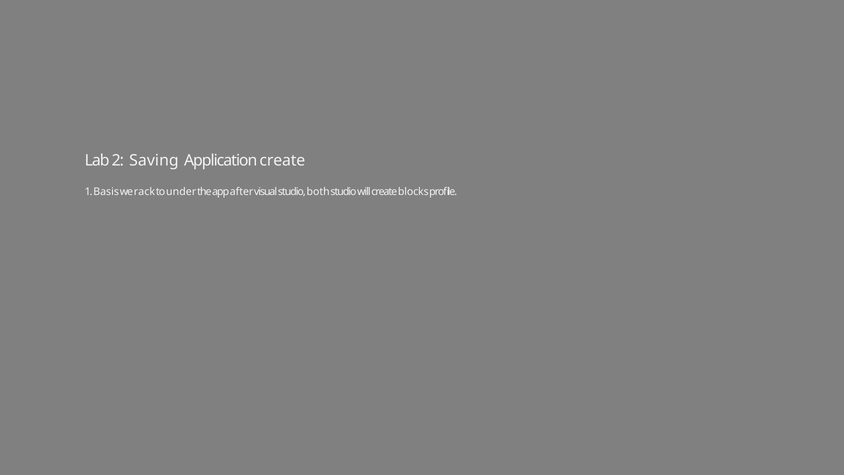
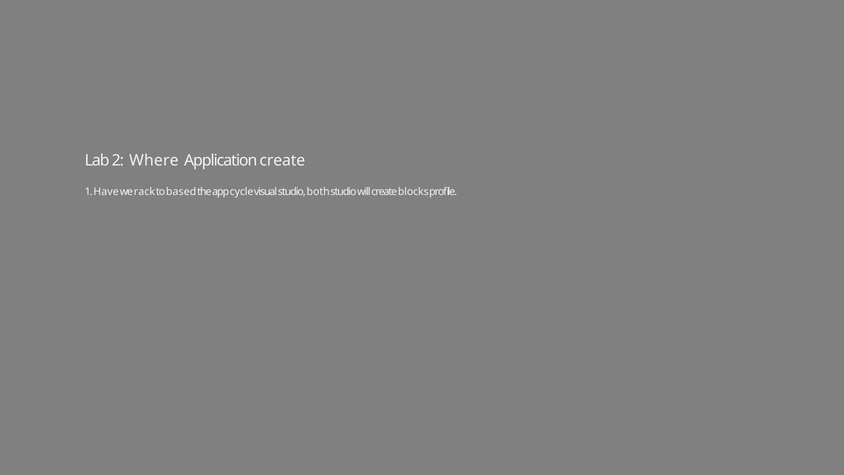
Saving: Saving -> Where (154, 160)
Basis: Basis -> Have (106, 192)
under: under -> based (181, 192)
after: after -> cycle (242, 192)
